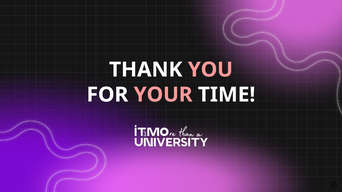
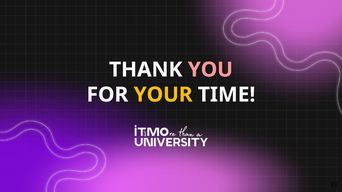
YOUR colour: pink -> yellow (163, 95)
